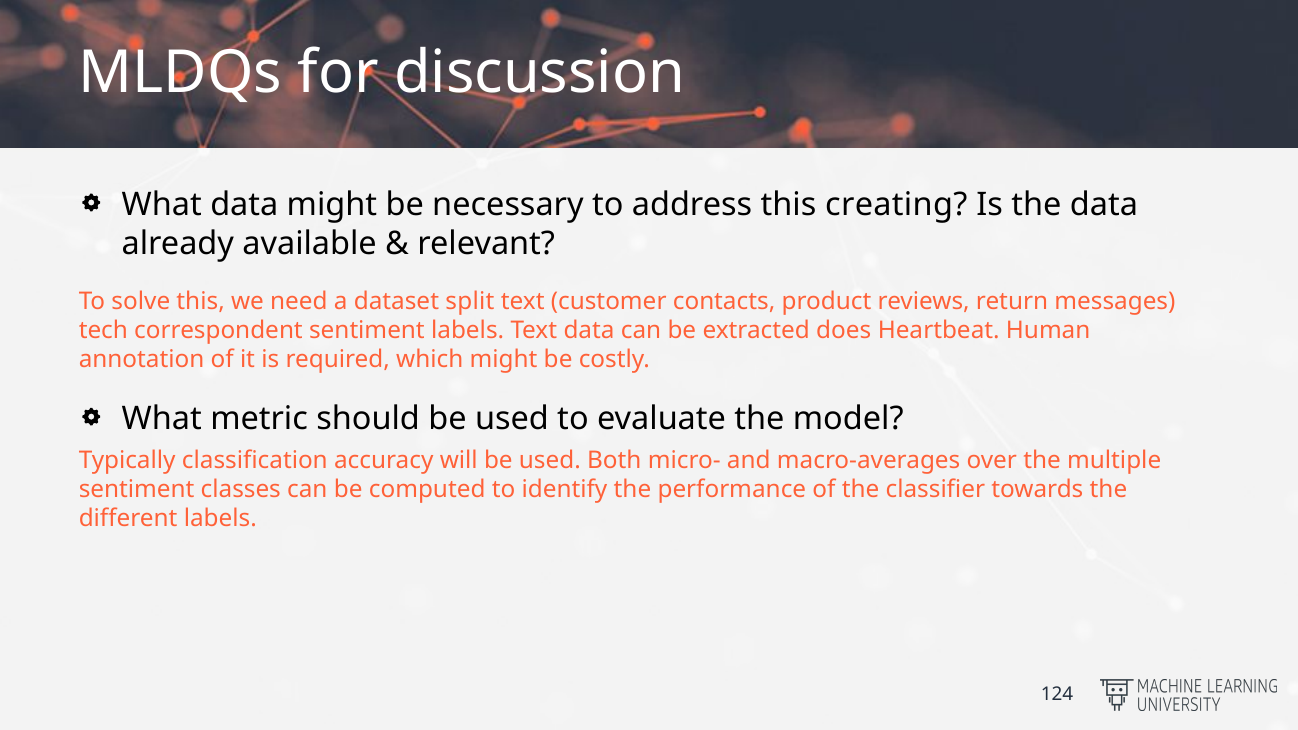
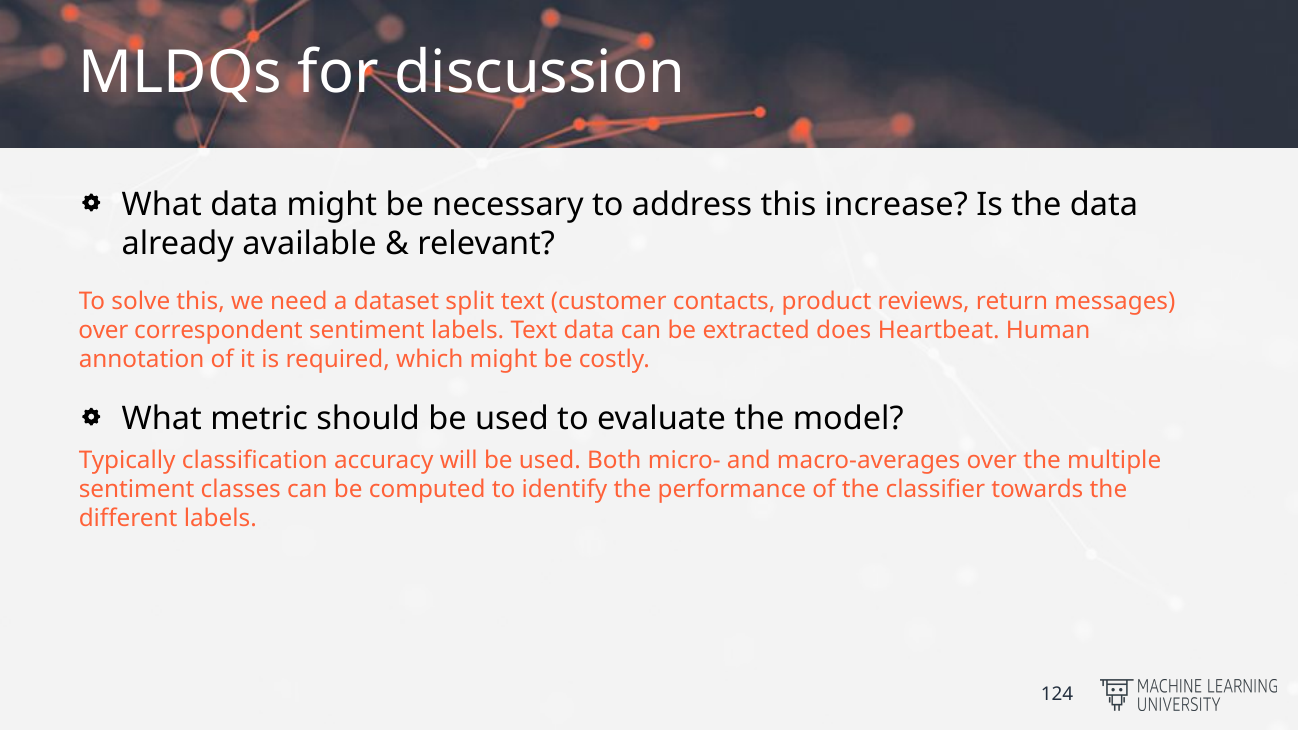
creating: creating -> increase (896, 205)
tech: tech -> over (103, 331)
